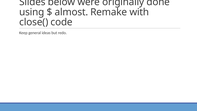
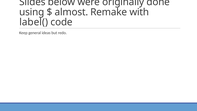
close(: close( -> label( (34, 22)
